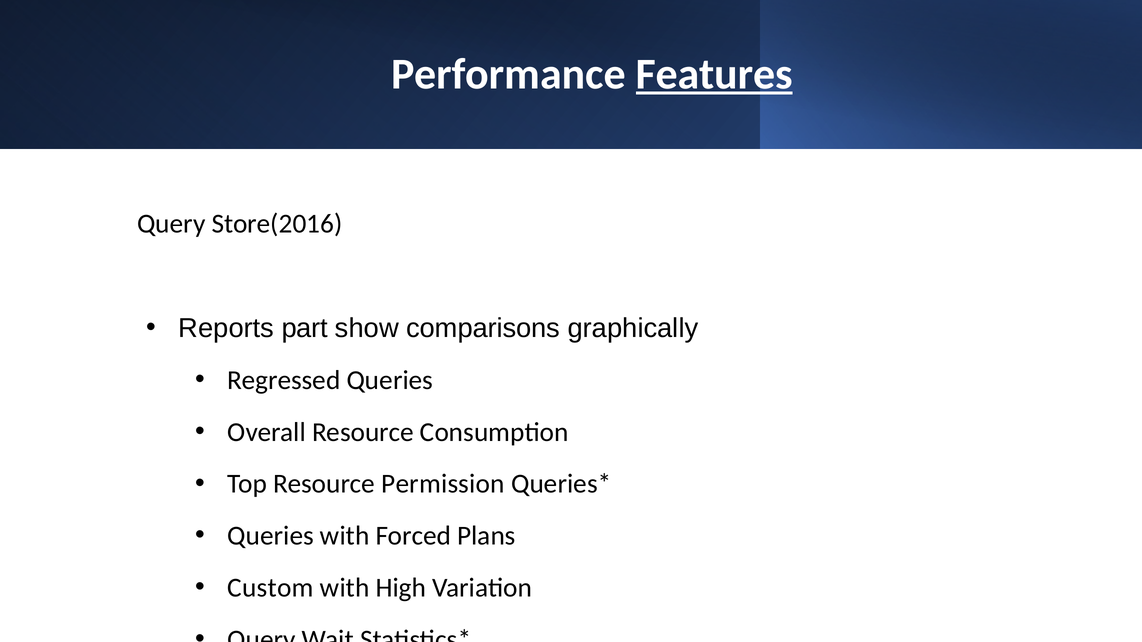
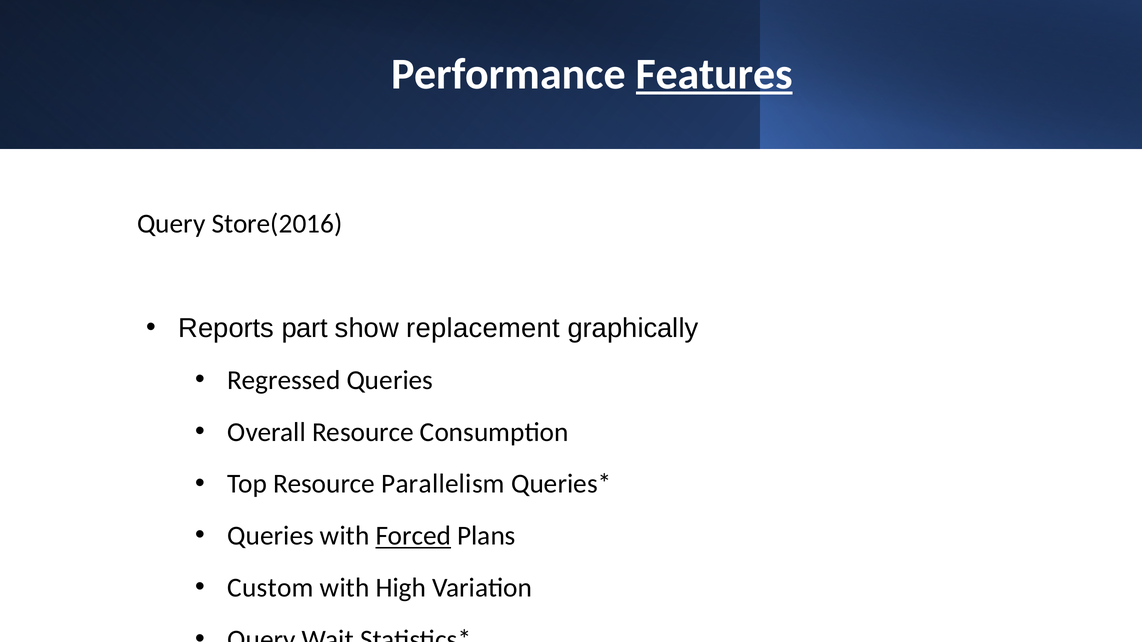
comparisons: comparisons -> replacement (483, 328)
Permission: Permission -> Parallelism (443, 484)
Forced underline: none -> present (413, 536)
